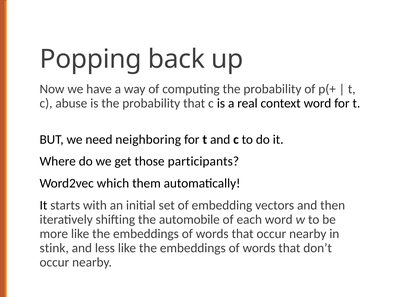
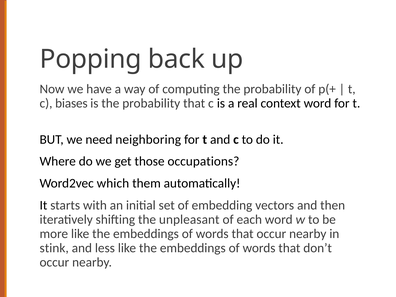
abuse: abuse -> biases (71, 103)
participants: participants -> occupations (203, 161)
automobile: automobile -> unpleasant (189, 220)
